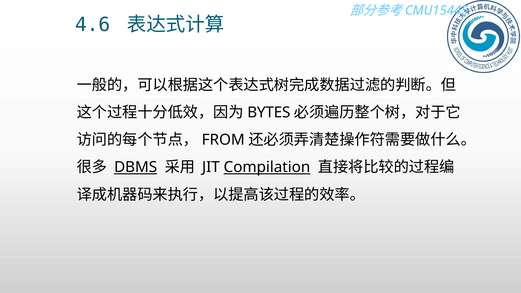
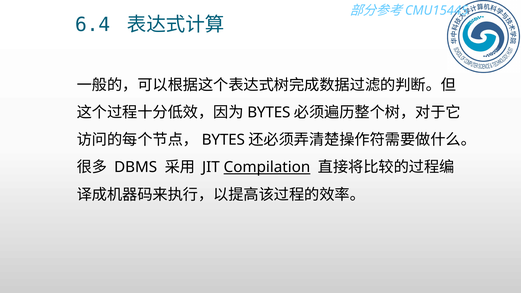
4.6: 4.6 -> 6.4 (93, 25)
FROM: FROM -> BYTES (223, 140)
DBMS underline: present -> none (136, 167)
